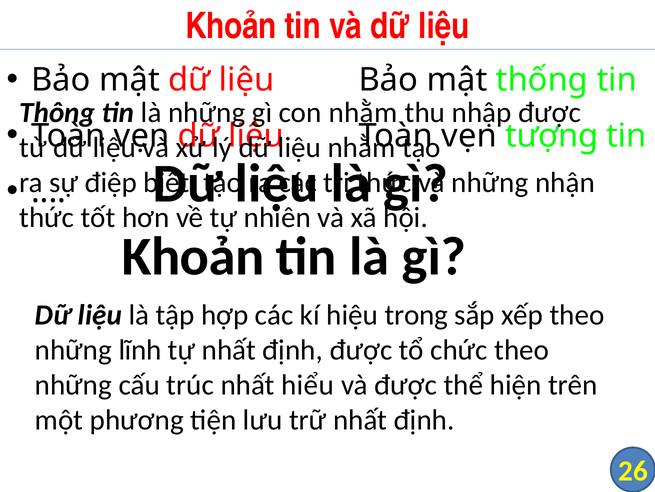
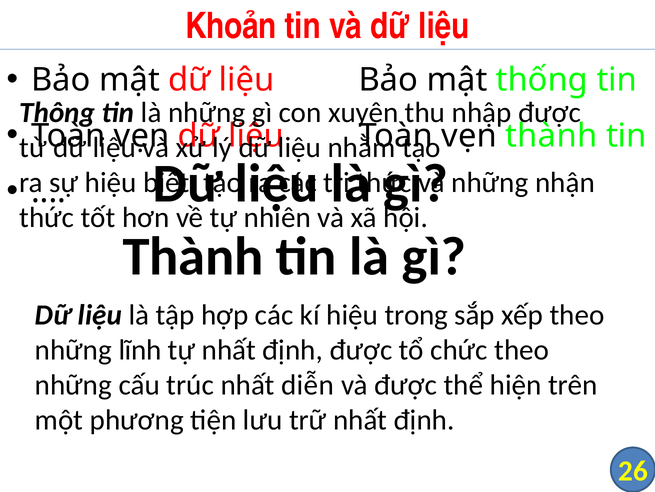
con nhằm: nhằm -> xuyên (363, 113)
tượng: tượng -> thành (551, 136)
sự điệp: điệp -> hiệu (111, 182)
Khoản: Khoản -> Thành (193, 256)
hiểu: hiểu -> diễn (308, 385)
